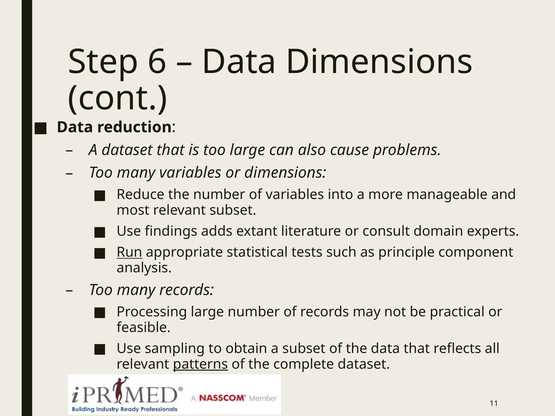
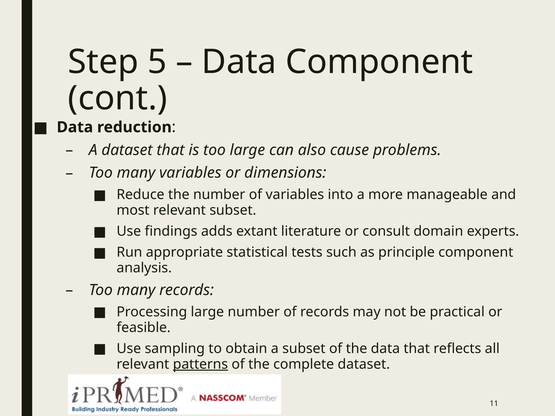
6: 6 -> 5 (157, 62)
Data Dimensions: Dimensions -> Component (379, 62)
Run underline: present -> none (129, 253)
